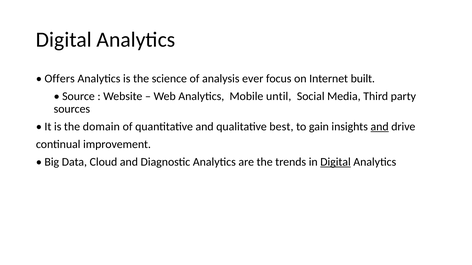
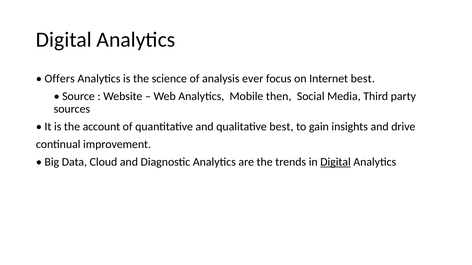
Internet built: built -> best (363, 79)
until: until -> then (279, 96)
domain: domain -> account (101, 127)
and underline: present -> none (380, 127)
